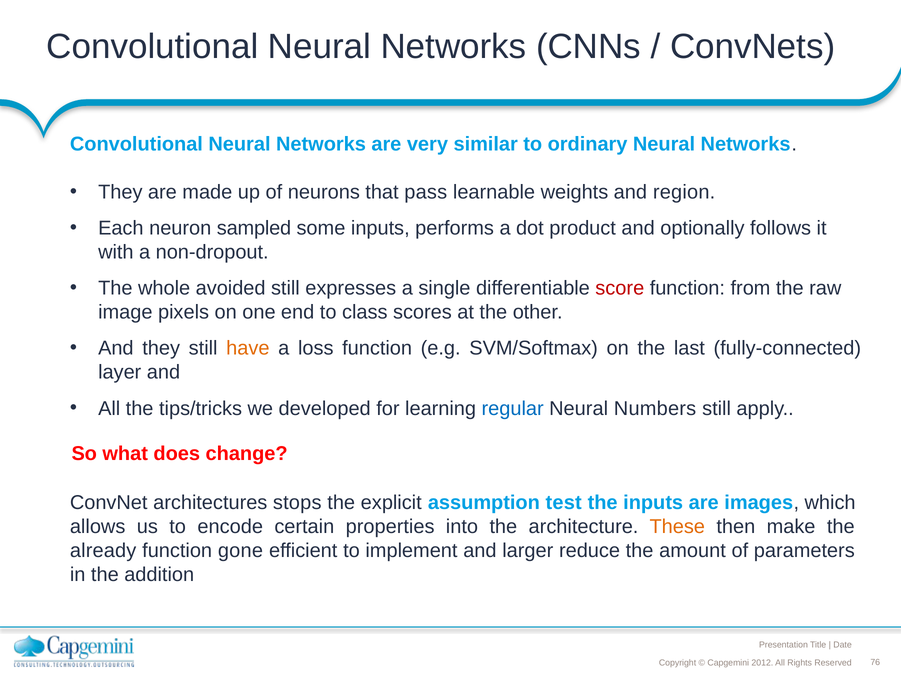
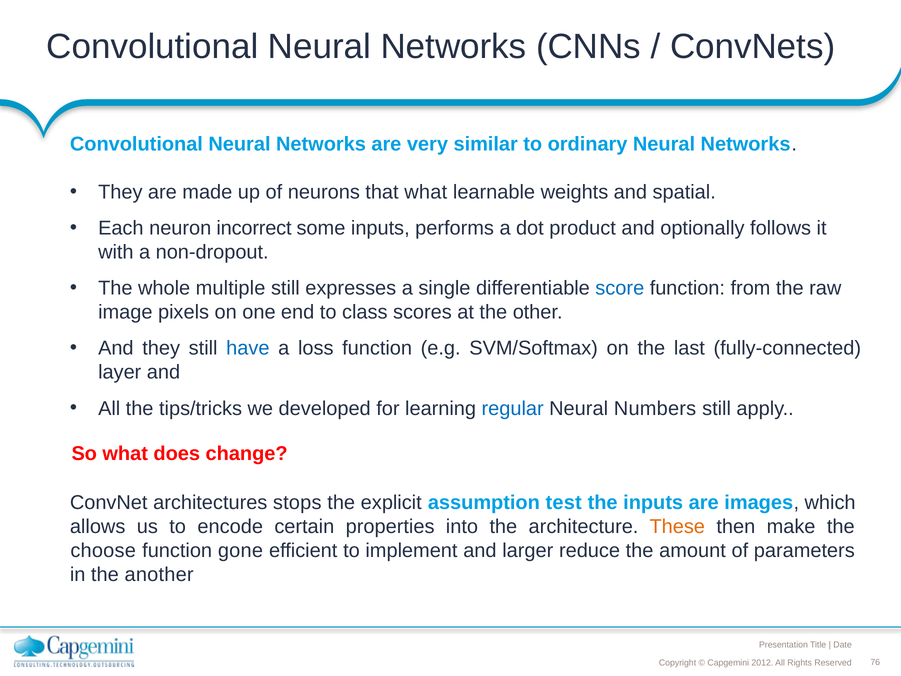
that pass: pass -> what (426, 192)
region: region -> spatial (684, 192)
sampled: sampled -> incorrect (254, 228)
avoided: avoided -> multiple (231, 288)
score colour: red -> blue (620, 288)
have colour: orange -> blue (248, 348)
already: already -> choose (103, 551)
addition: addition -> another (159, 575)
